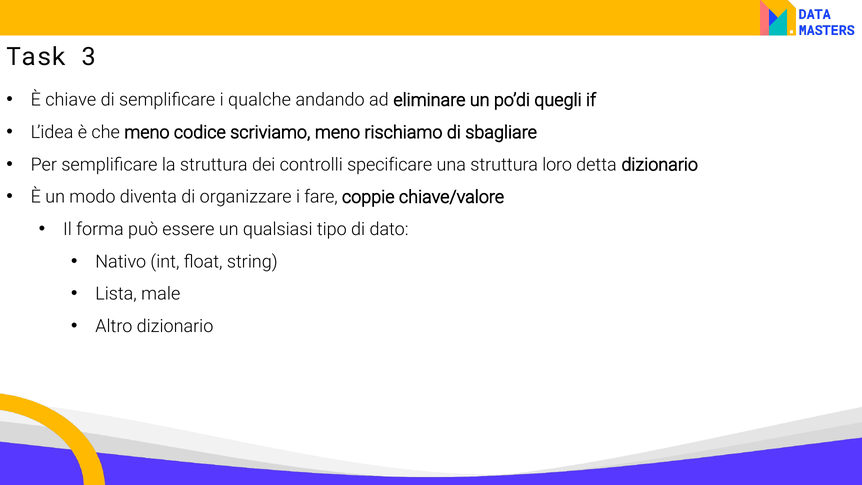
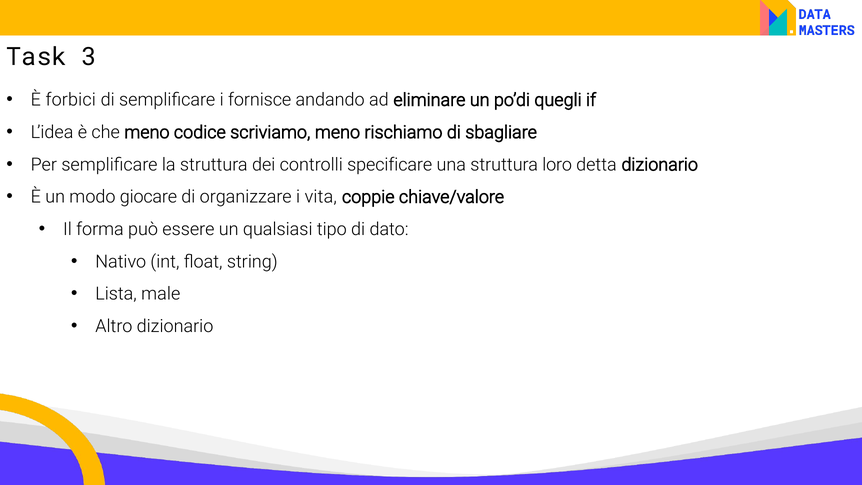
chiave: chiave -> forbici (71, 100)
qualche: qualche -> fornisce (260, 100)
diventa: diventa -> giocare (148, 197)
fare: fare -> vita (321, 197)
